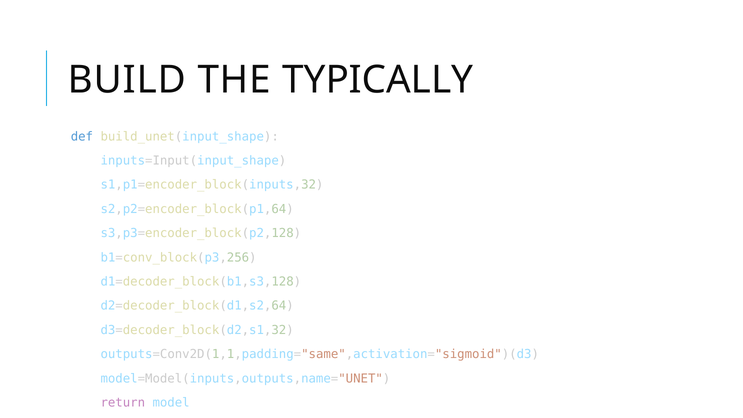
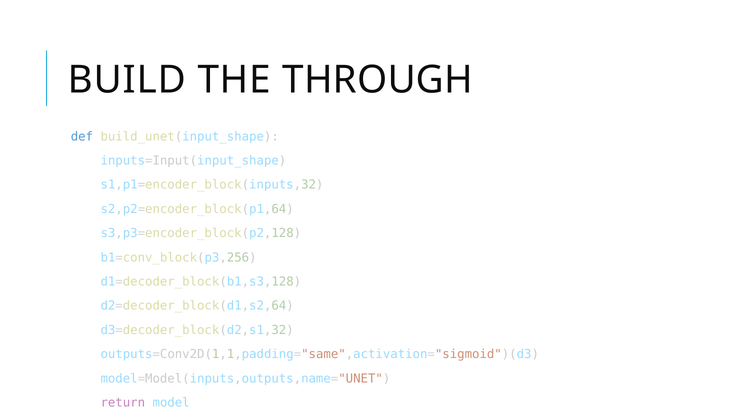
TYPICALLY: TYPICALLY -> THROUGH (378, 80)
